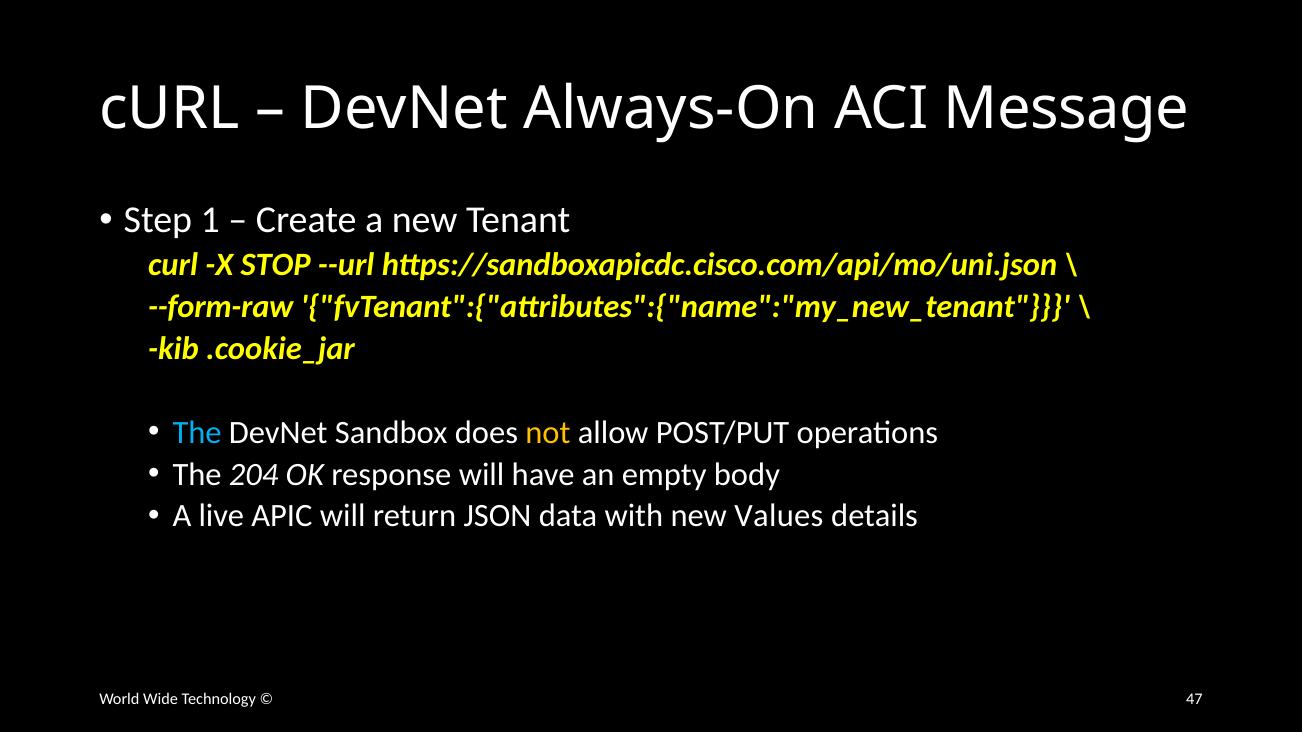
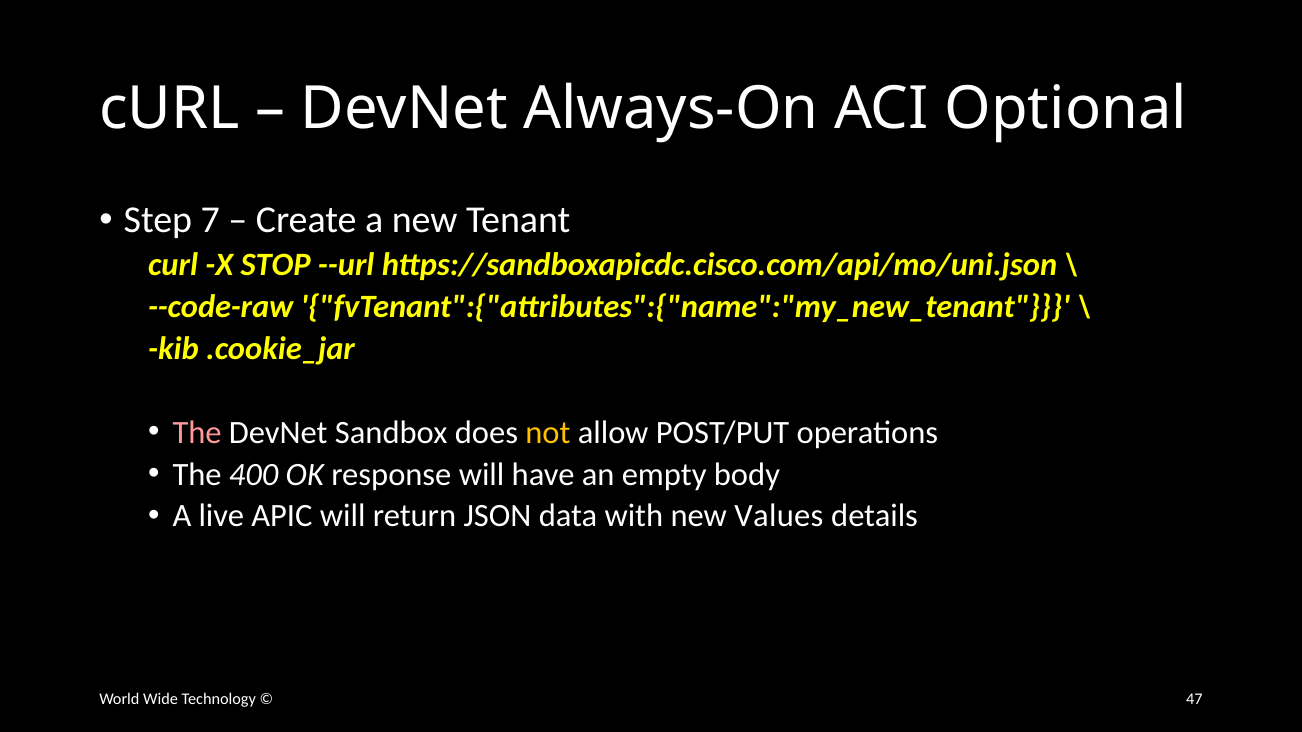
Message: Message -> Optional (1066, 109)
1: 1 -> 7 (210, 220)
--form-raw: --form-raw -> --code-raw (221, 307)
The colour: light blue -> pink (197, 433)
204: 204 -> 400 (254, 475)
